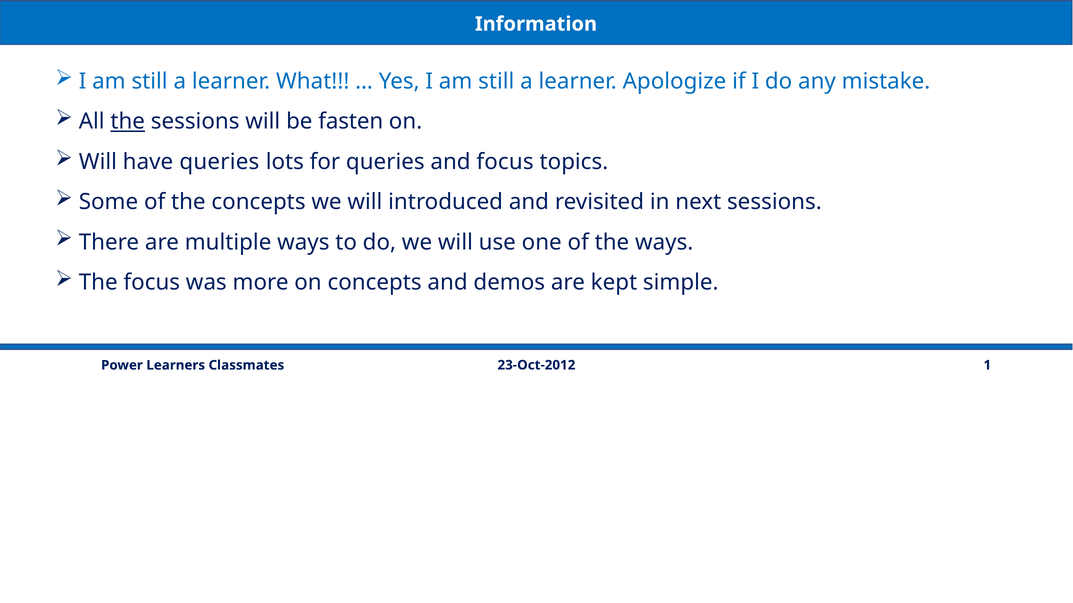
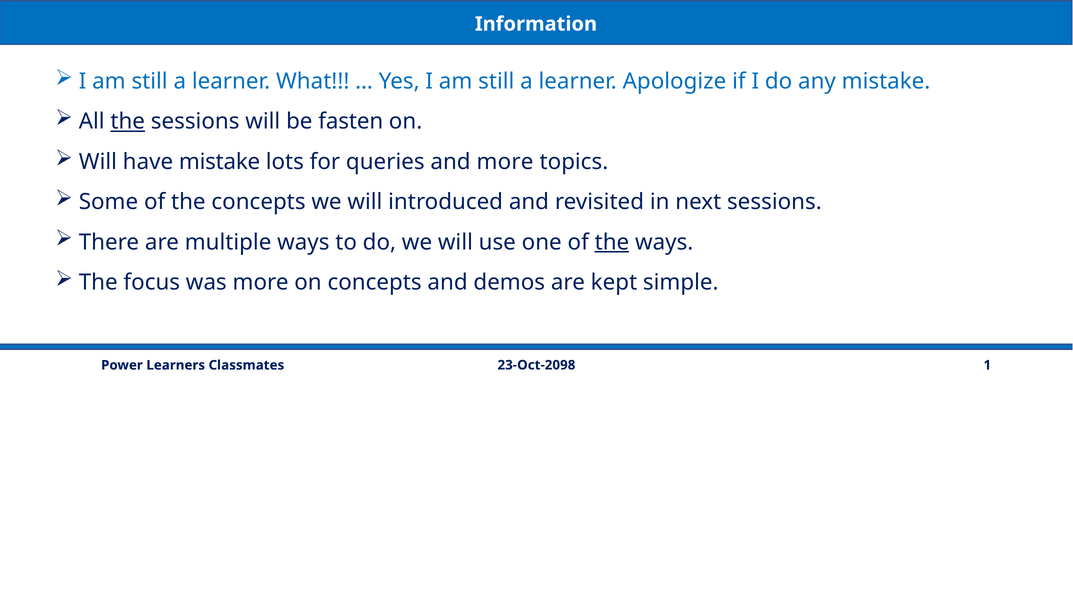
have queries: queries -> mistake (220, 162)
and focus: focus -> more (505, 162)
the underline: none -> present (612, 242)
23-Oct-2012: 23-Oct-2012 -> 23-Oct-2098 (536, 365)
